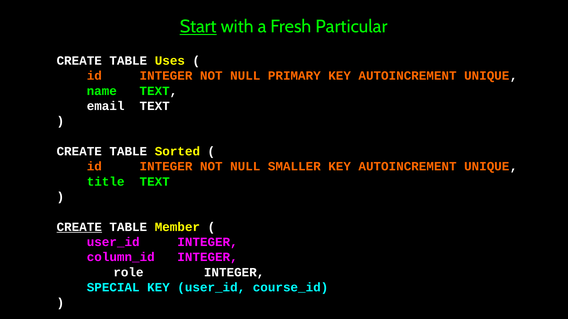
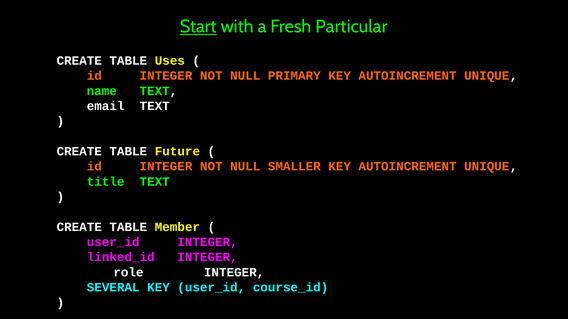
Sorted: Sorted -> Future (177, 152)
CREATE underline: present -> none (79, 227)
column_id: column_id -> linked_id (121, 258)
SPECIAL: SPECIAL -> SEVERAL (113, 288)
